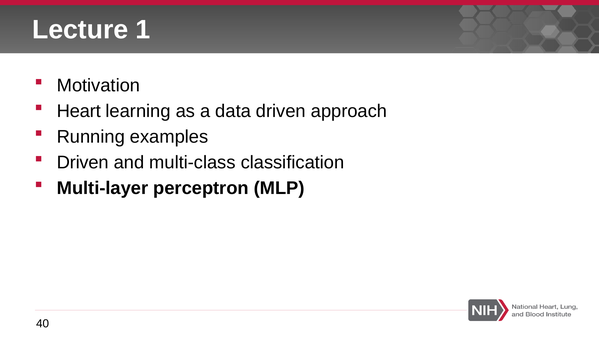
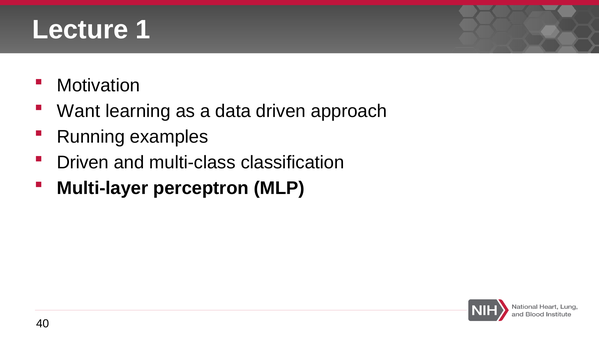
Heart: Heart -> Want (79, 111)
